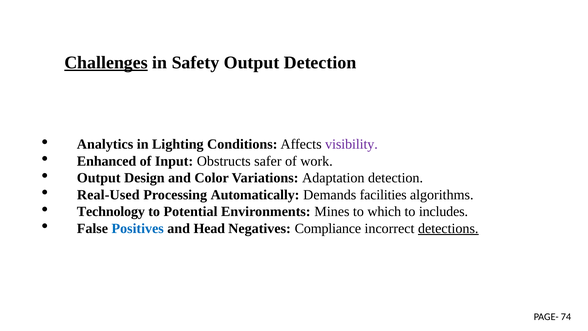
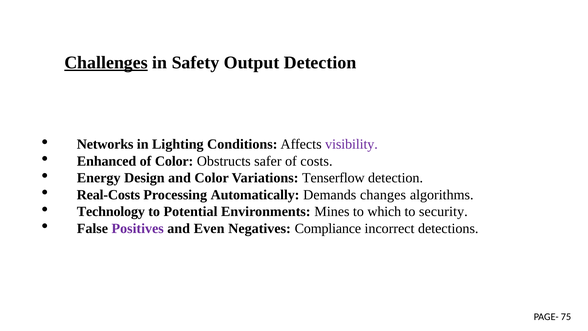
Analytics: Analytics -> Networks (105, 144)
of Input: Input -> Color (174, 161)
work: work -> costs (316, 161)
Output: Output -> Energy (99, 178)
Adaptation: Adaptation -> Tenserflow (333, 178)
Real-Used: Real-Used -> Real-Costs (108, 195)
facilities: facilities -> changes (383, 195)
includes: includes -> security (443, 212)
Positives colour: blue -> purple (138, 229)
Head: Head -> Even (209, 229)
detections underline: present -> none (448, 229)
74: 74 -> 75 (566, 317)
